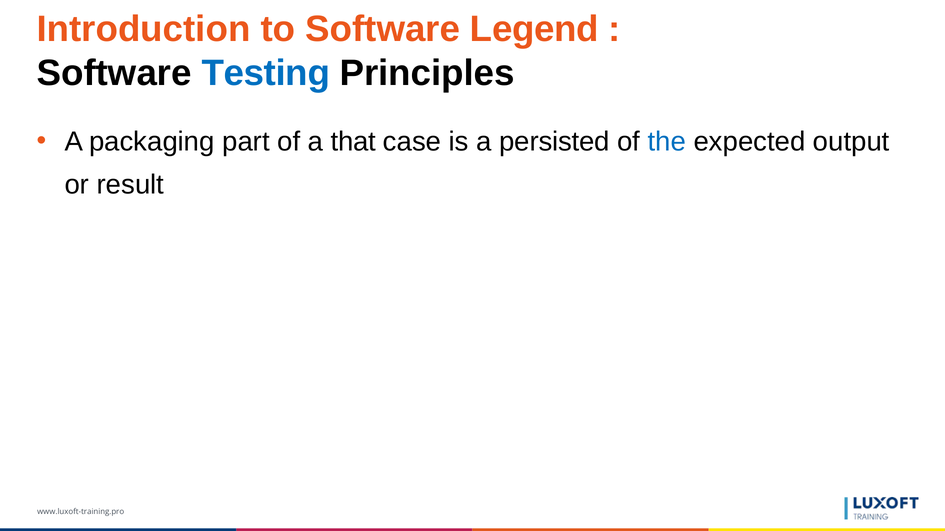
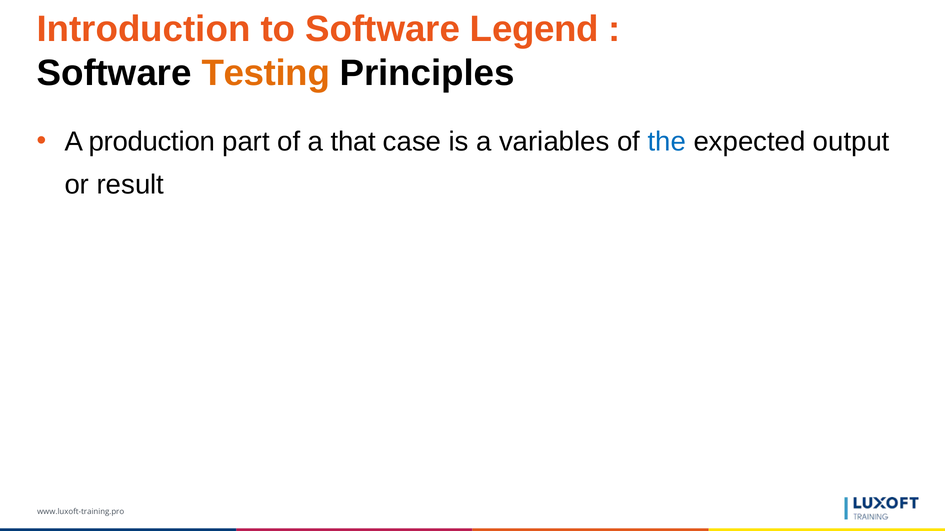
Testing colour: blue -> orange (266, 73)
packaging: packaging -> production (152, 142)
persisted: persisted -> variables (554, 142)
